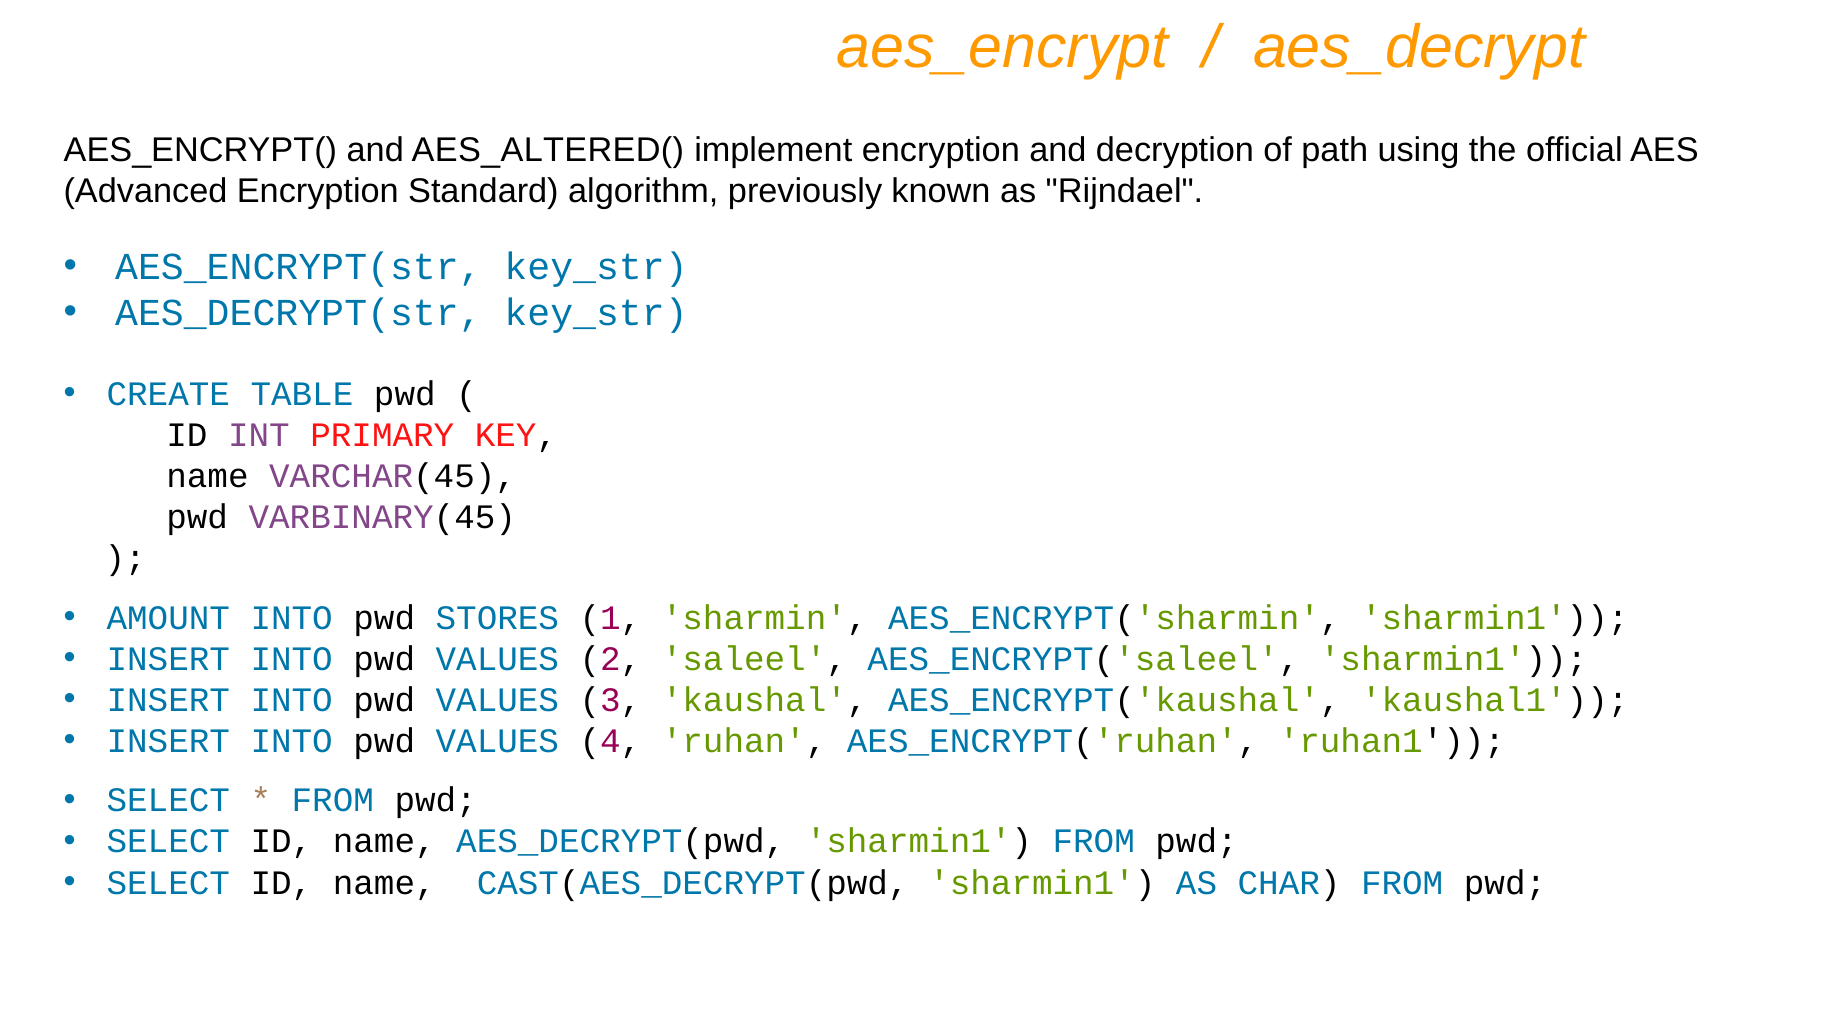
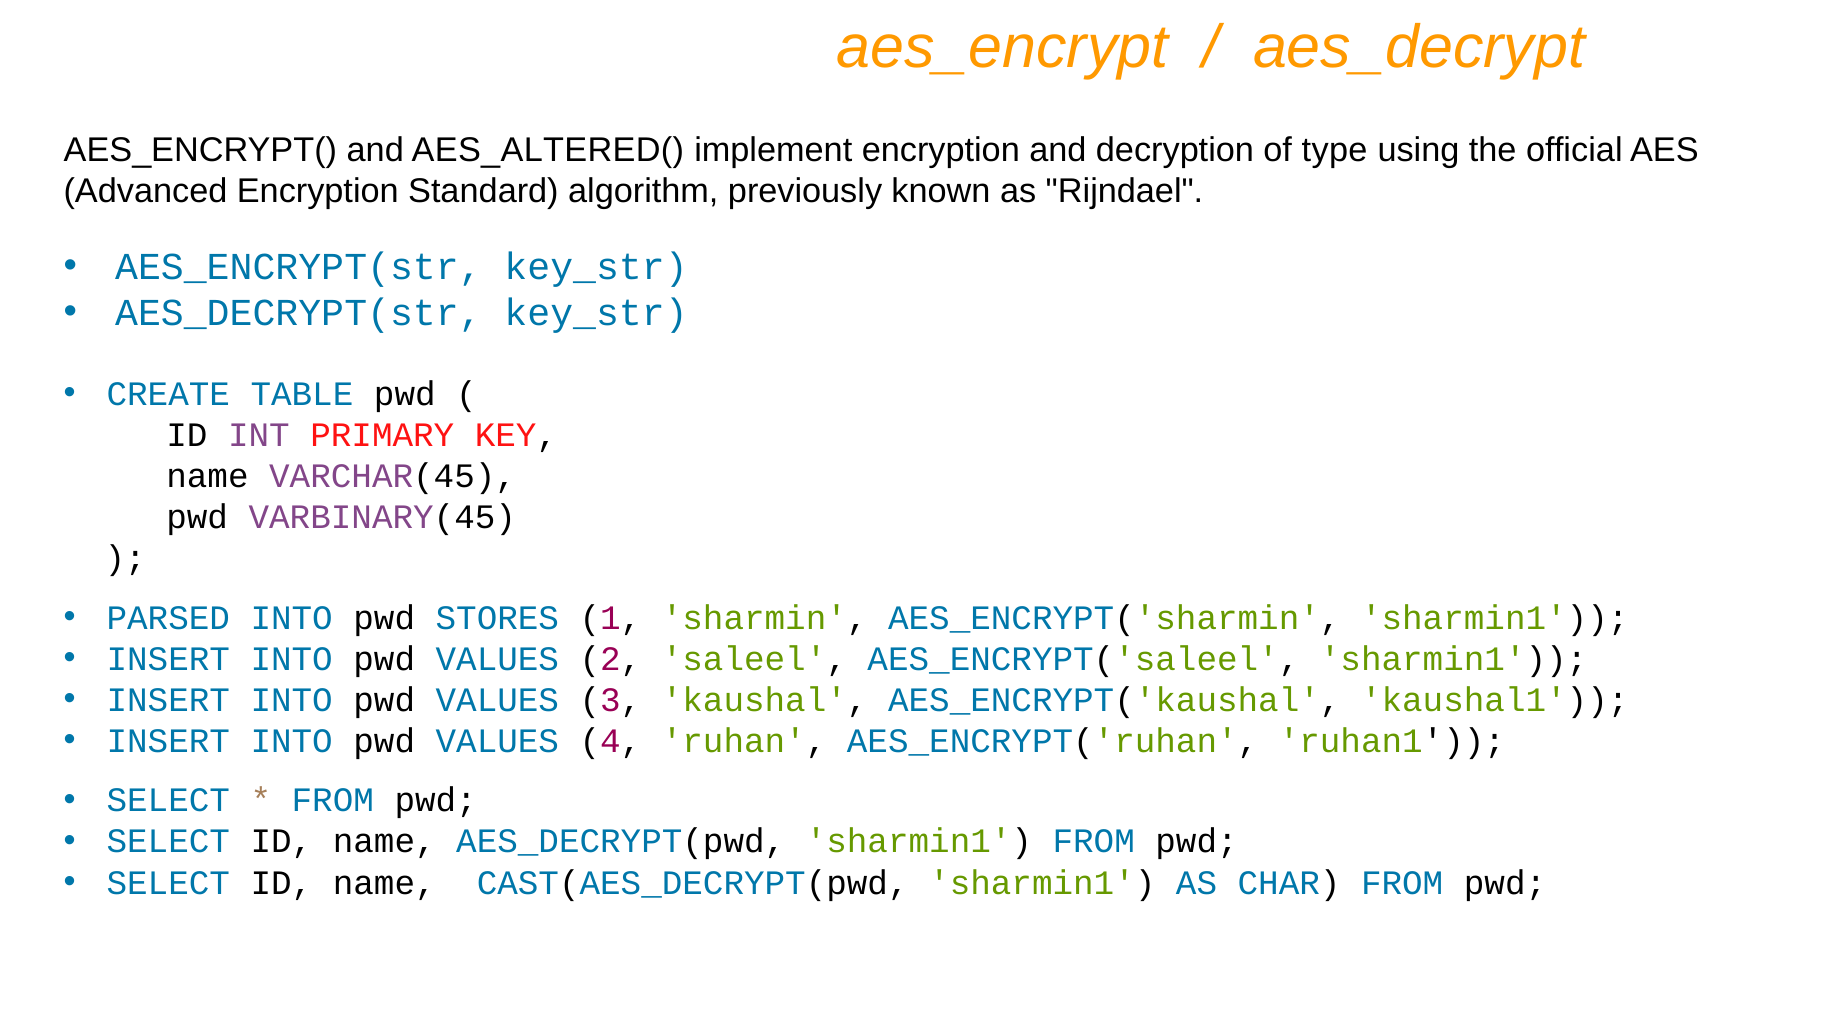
path: path -> type (1335, 150)
AMOUNT: AMOUNT -> PARSED (168, 618)
